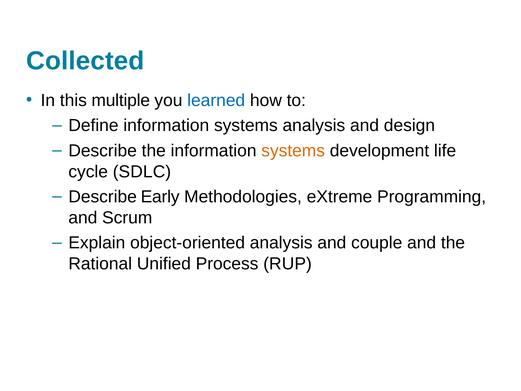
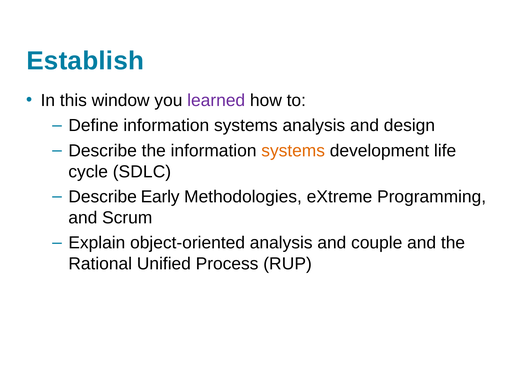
Collected: Collected -> Establish (85, 61)
multiple: multiple -> window (121, 100)
learned colour: blue -> purple (216, 100)
